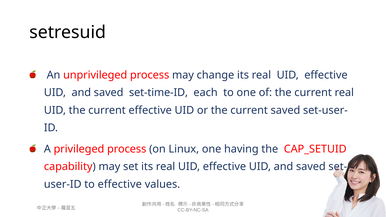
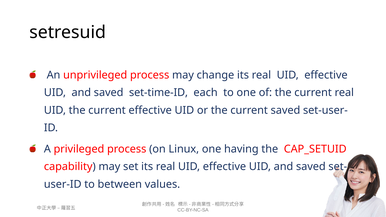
to effective: effective -> between (120, 184)
